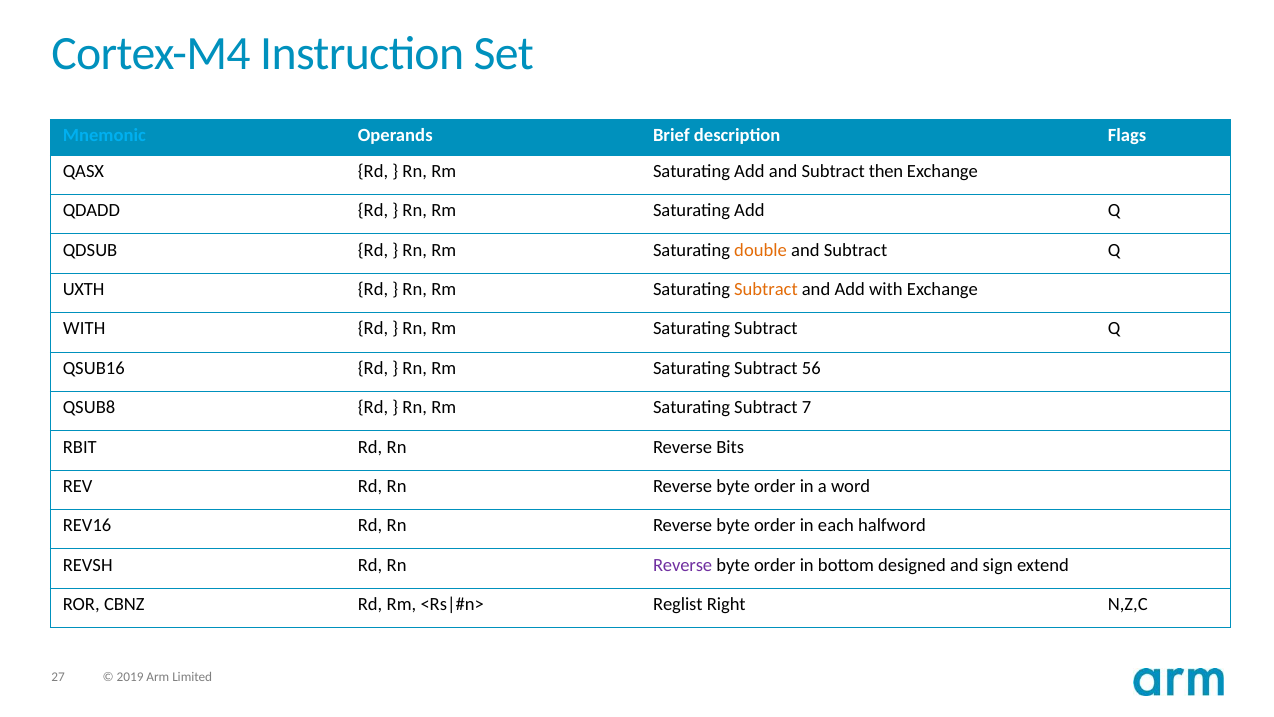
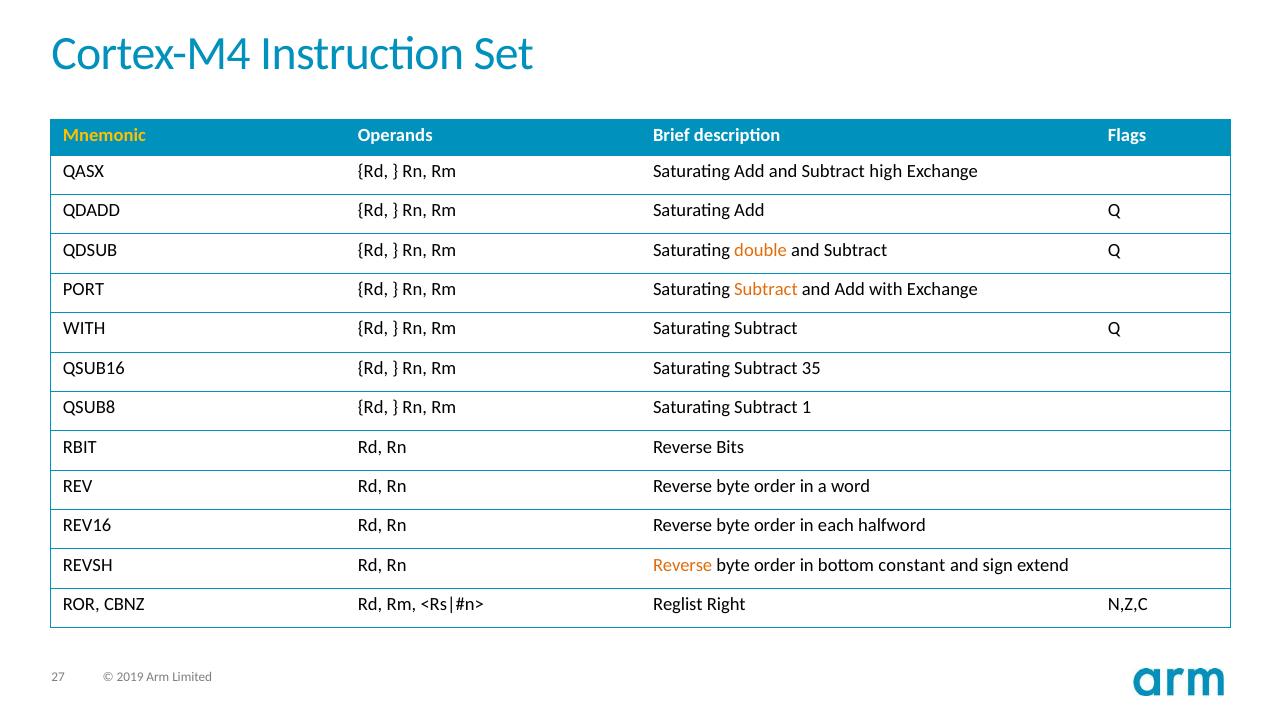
Mnemonic colour: light blue -> yellow (104, 136)
then: then -> high (886, 171)
UXTH: UXTH -> PORT (83, 289)
56: 56 -> 35 (811, 368)
7: 7 -> 1 (807, 407)
Reverse colour: purple -> orange (683, 565)
designed: designed -> constant (912, 565)
